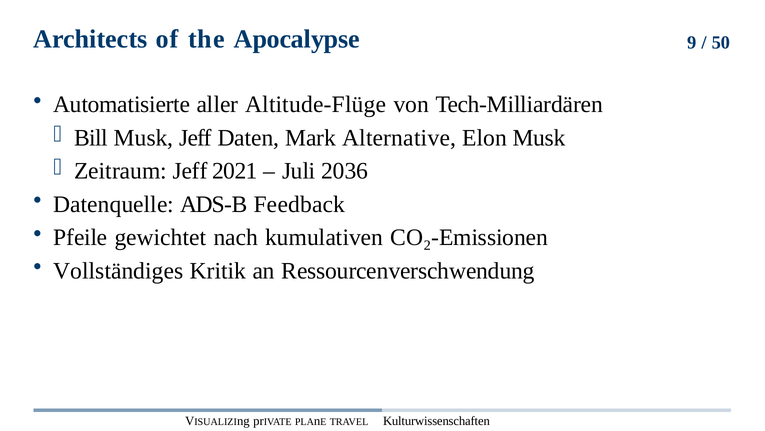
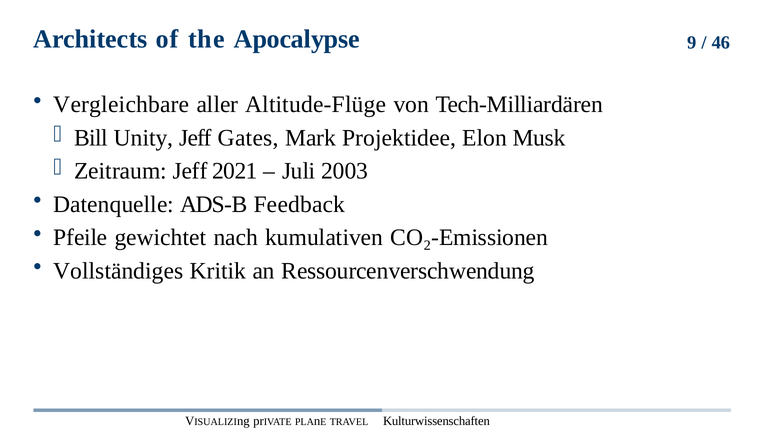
50: 50 -> 46 (721, 43)
Automatisierte: Automatisierte -> Vergleichbare (121, 104)
Bill Musk: Musk -> Unity (144, 138)
Daten: Daten -> Gates (248, 138)
Alternative: Alternative -> Projektidee (399, 138)
2036: 2036 -> 2003 (345, 171)
